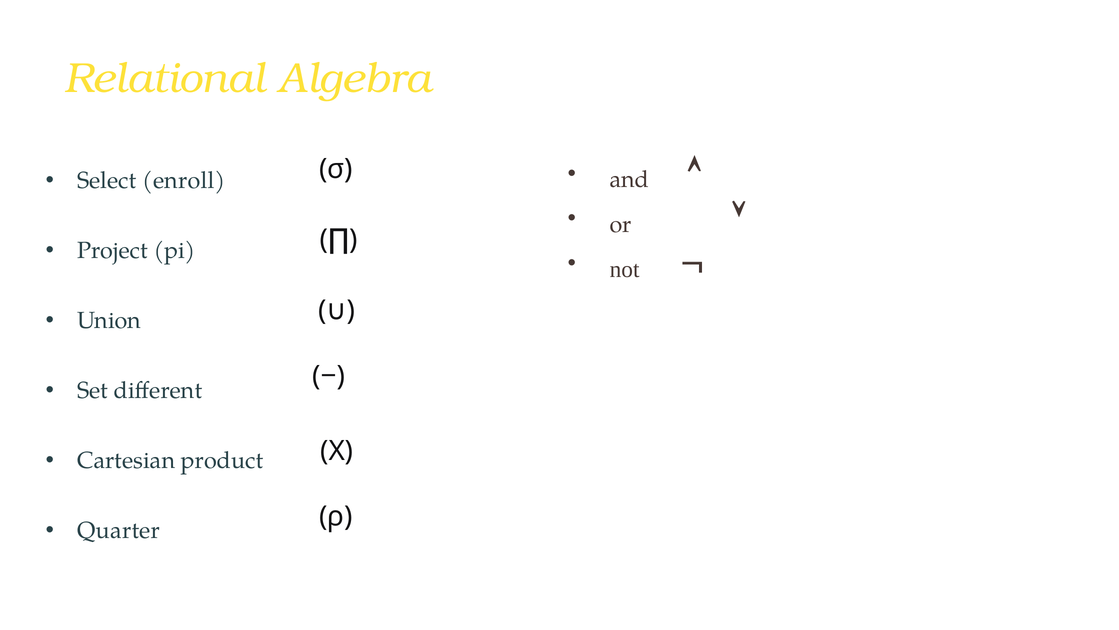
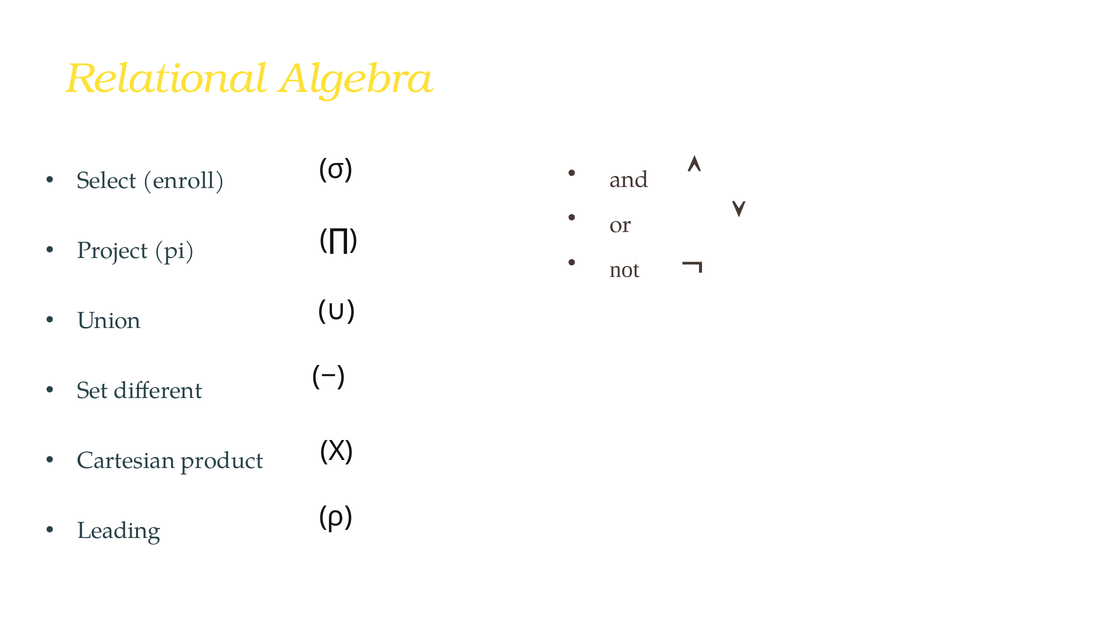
Quarter: Quarter -> Leading (119, 530)
